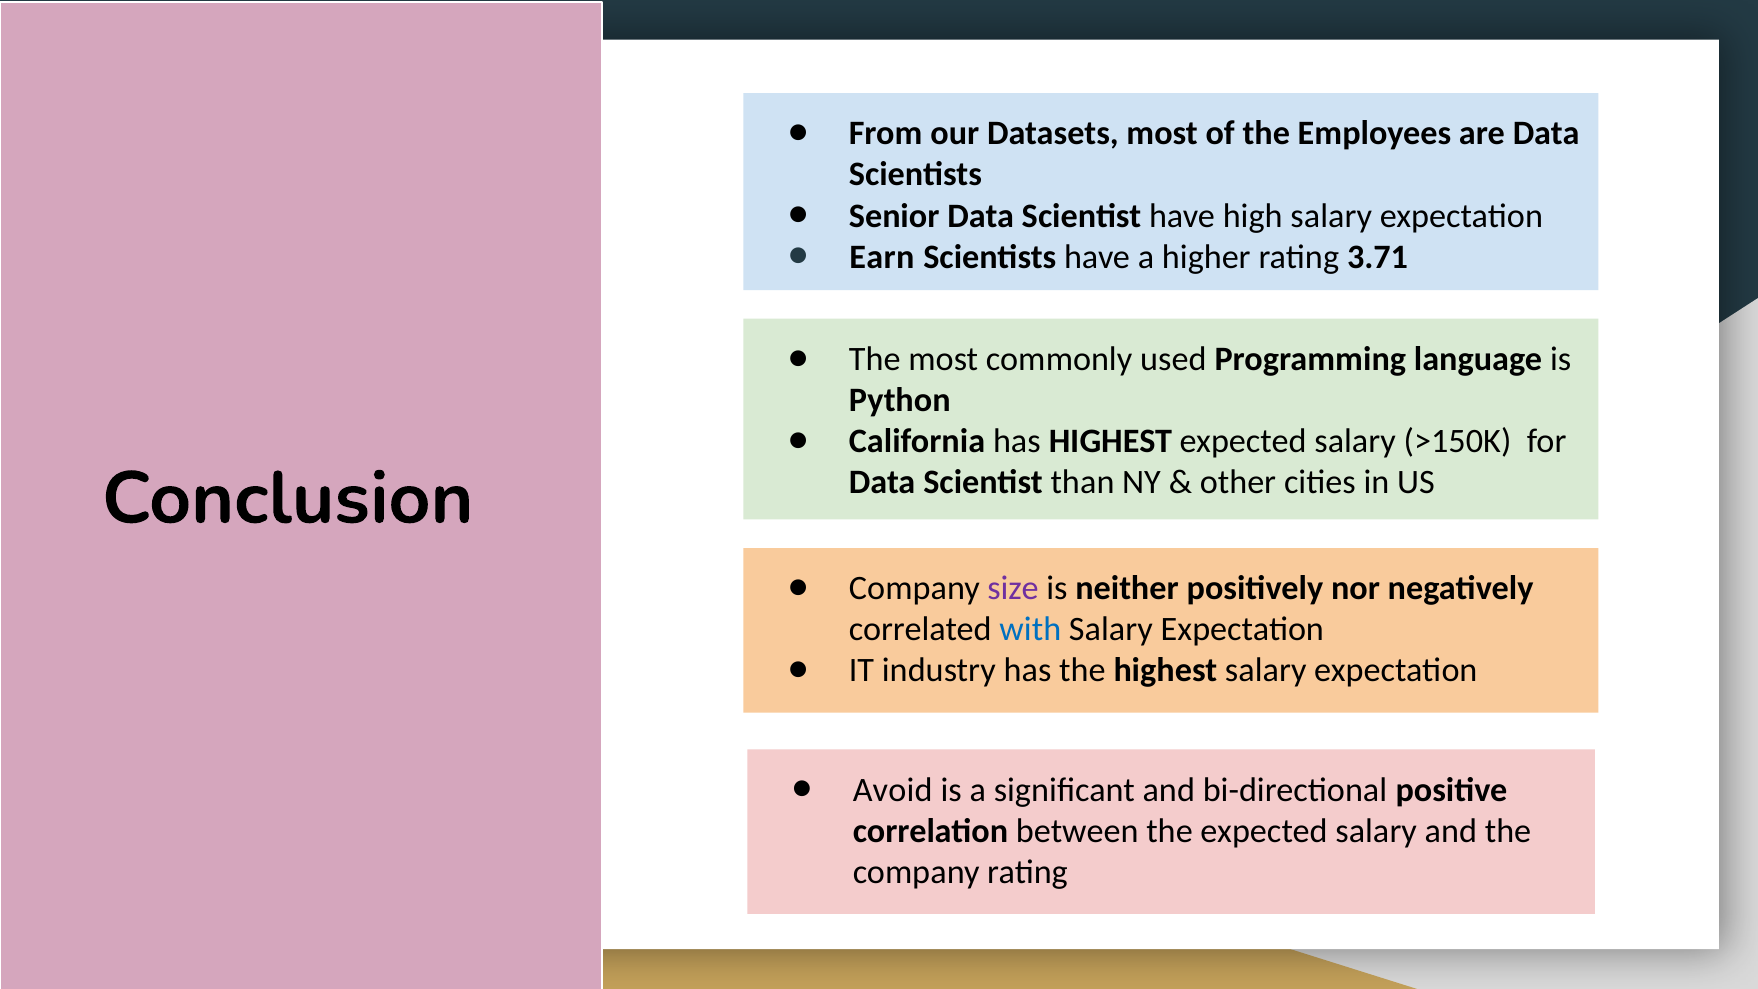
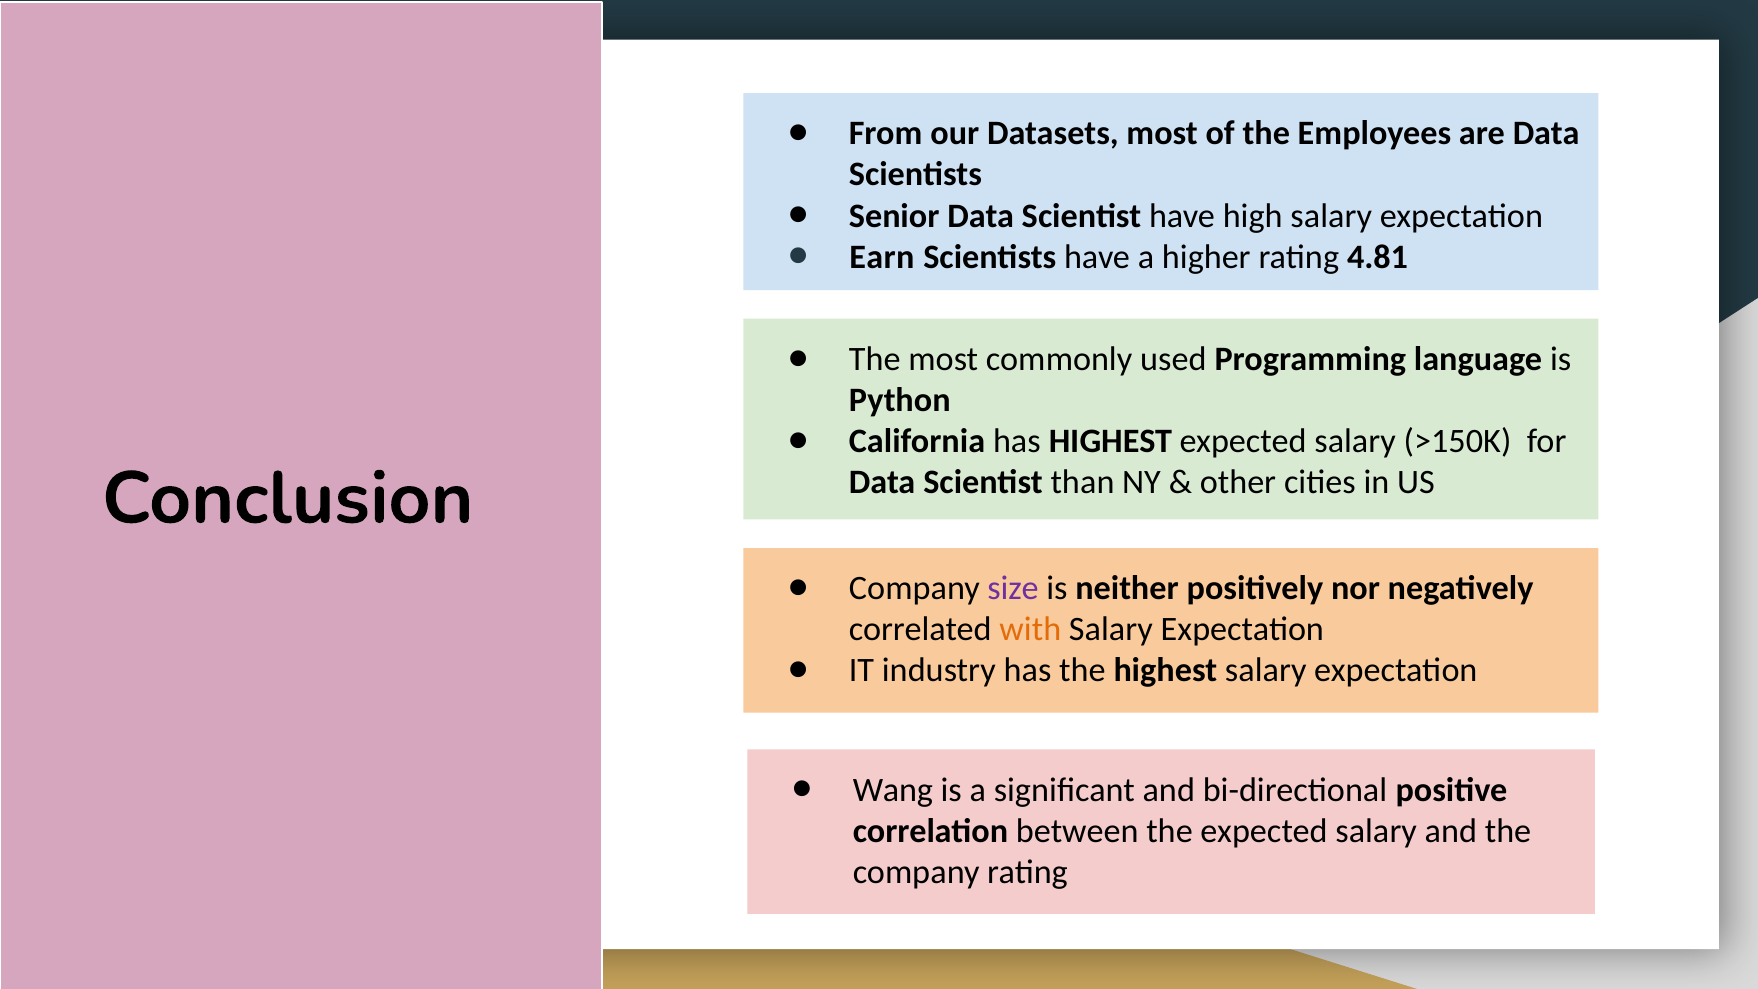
3.71: 3.71 -> 4.81 (1378, 257)
with colour: blue -> orange (1030, 629)
Avoid: Avoid -> Wang (893, 790)
